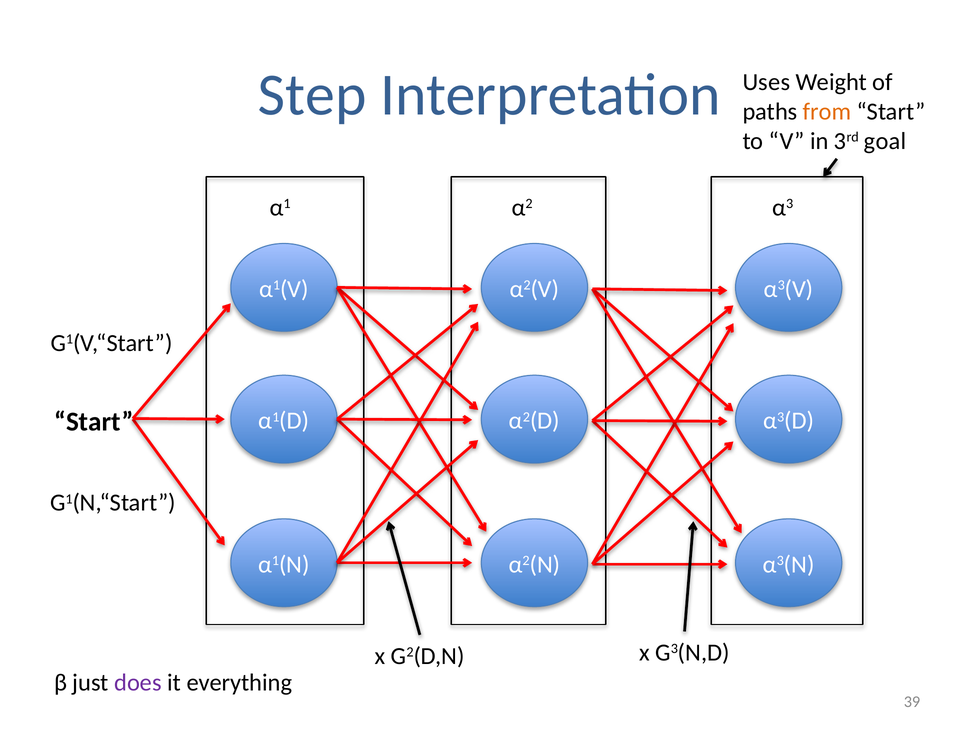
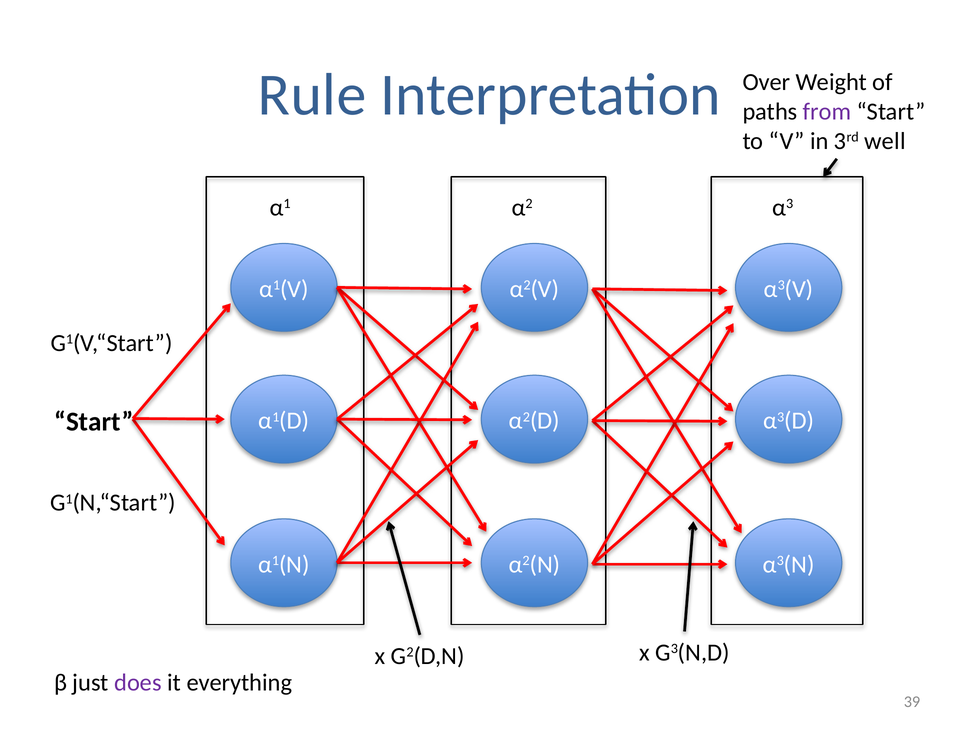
Step: Step -> Rule (312, 95)
Uses: Uses -> Over (767, 82)
from colour: orange -> purple (827, 111)
goal: goal -> well (885, 141)
